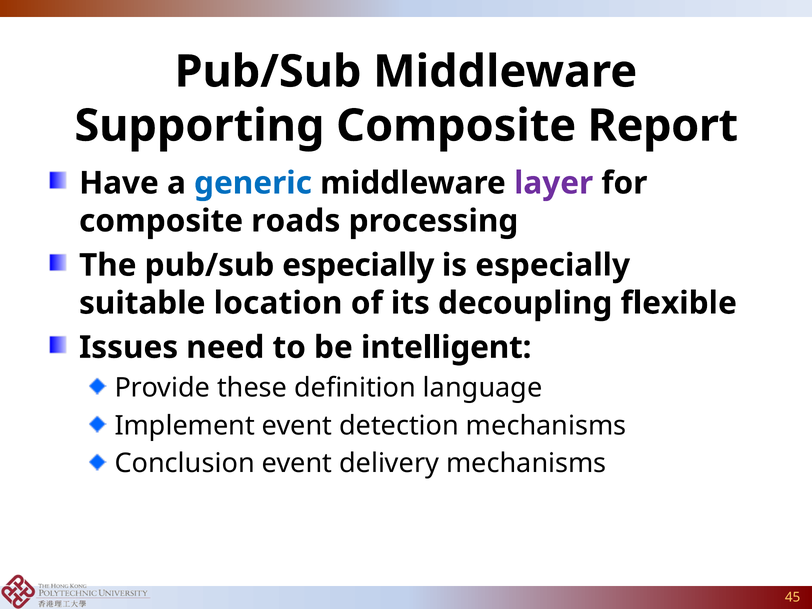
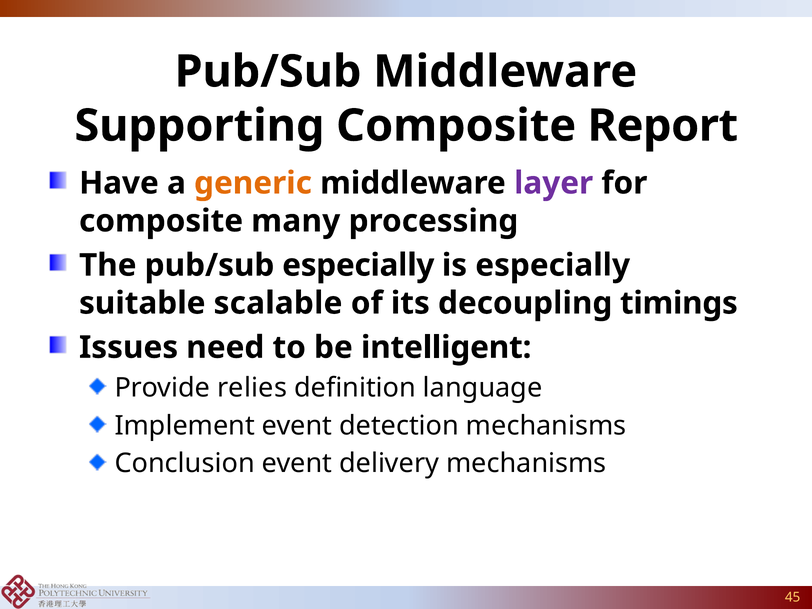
generic colour: blue -> orange (253, 183)
roads: roads -> many (296, 221)
location: location -> scalable (278, 303)
flexible: flexible -> timings (679, 303)
these: these -> relies (252, 388)
